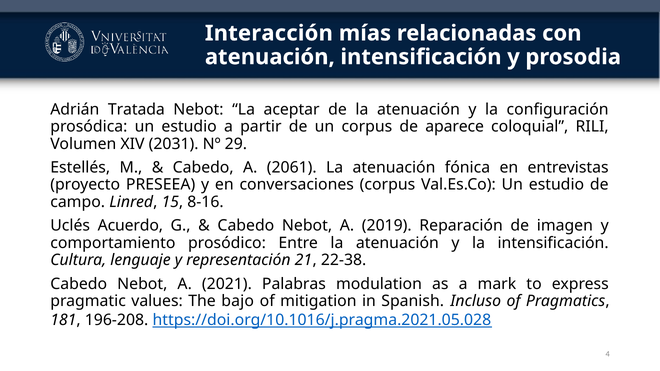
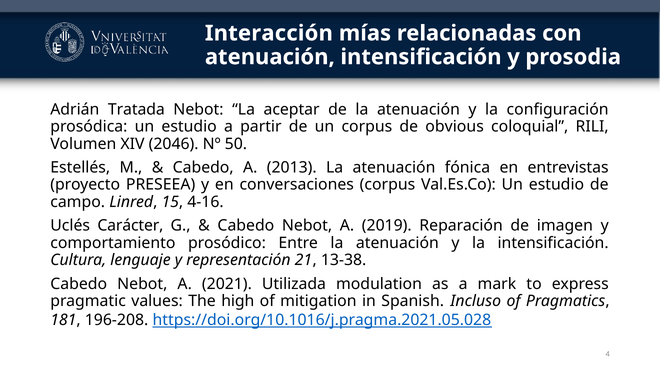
aparece: aparece -> obvious (455, 127)
2031: 2031 -> 2046 (174, 144)
29: 29 -> 50 (236, 144)
2061: 2061 -> 2013 (292, 168)
8-16: 8-16 -> 4-16 (205, 202)
Acuerdo: Acuerdo -> Carácter (130, 226)
22-38: 22-38 -> 13-38 (344, 260)
Palabras: Palabras -> Utilizada (294, 284)
bajo: bajo -> high (238, 301)
